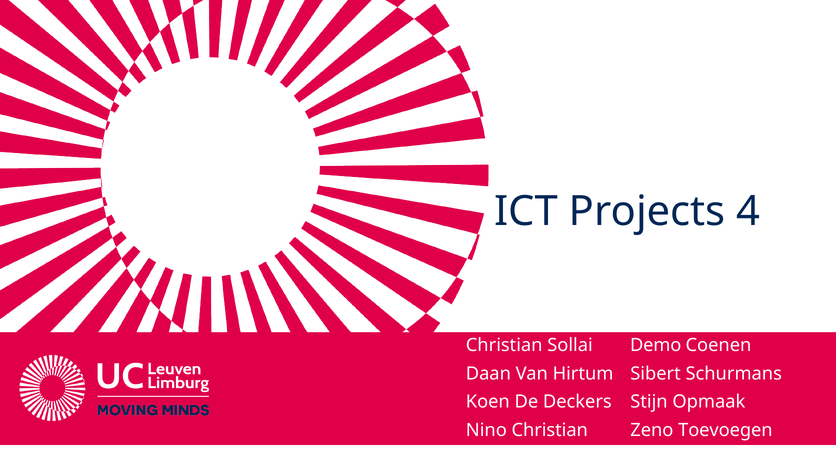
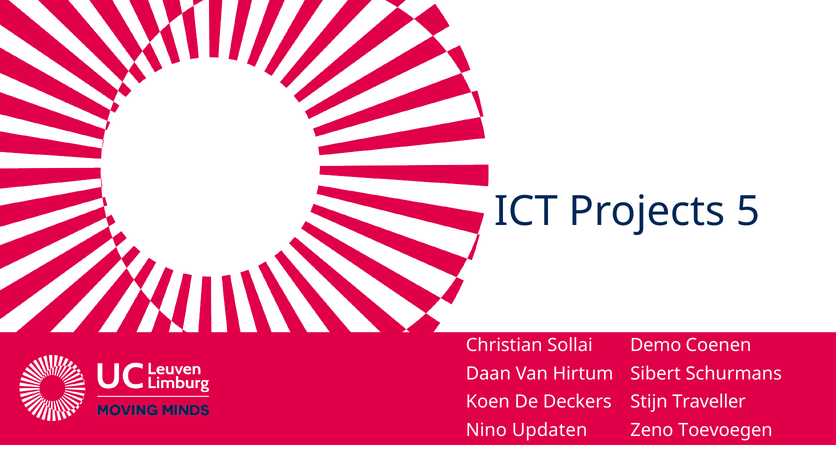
4: 4 -> 5 (748, 212)
Opmaak: Opmaak -> Traveller (709, 402)
Nino Christian: Christian -> Updaten (550, 431)
